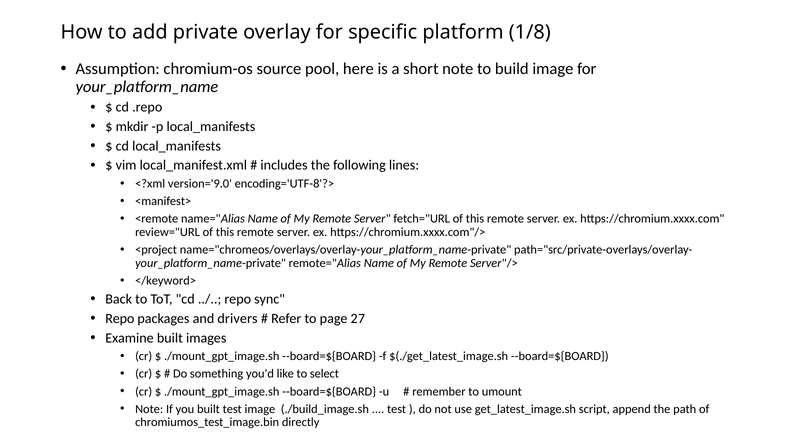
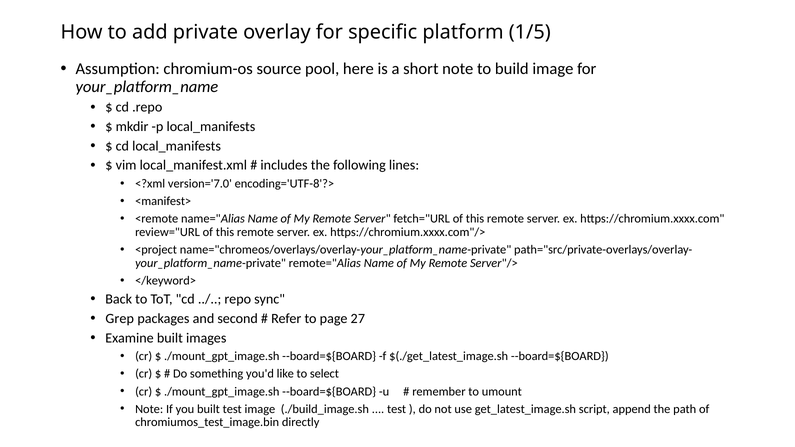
1/8: 1/8 -> 1/5 (530, 32)
version='9.0: version='9.0 -> version='7.0 (200, 184)
Repo: Repo -> Grep (120, 319)
drivers: drivers -> second (238, 319)
